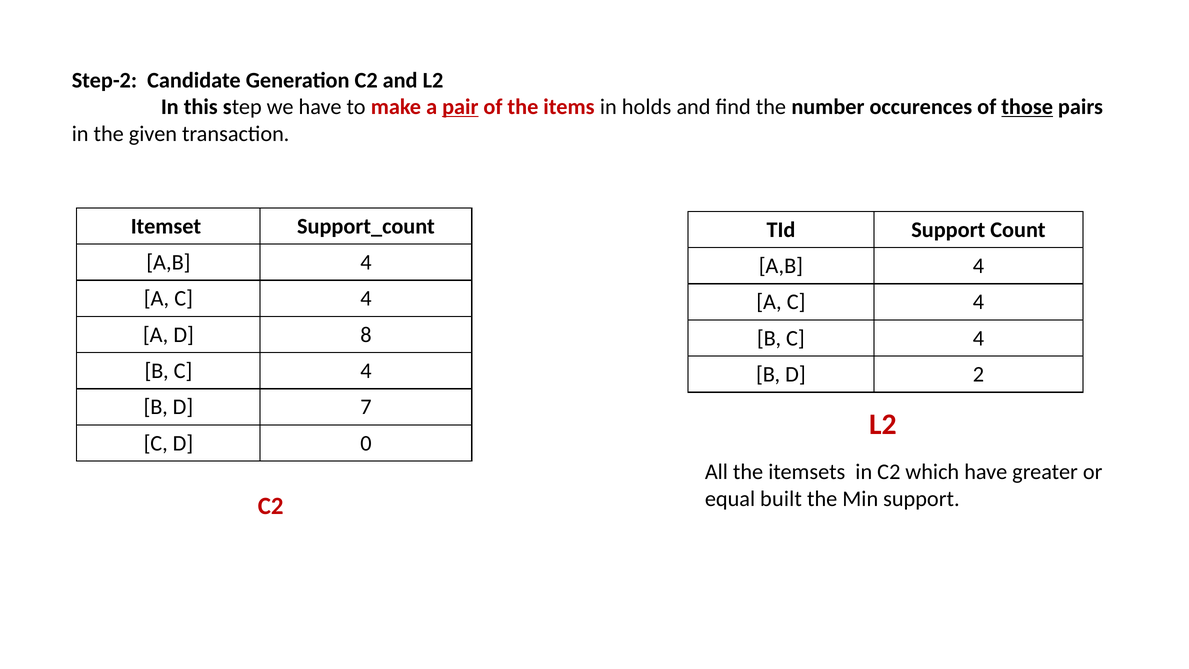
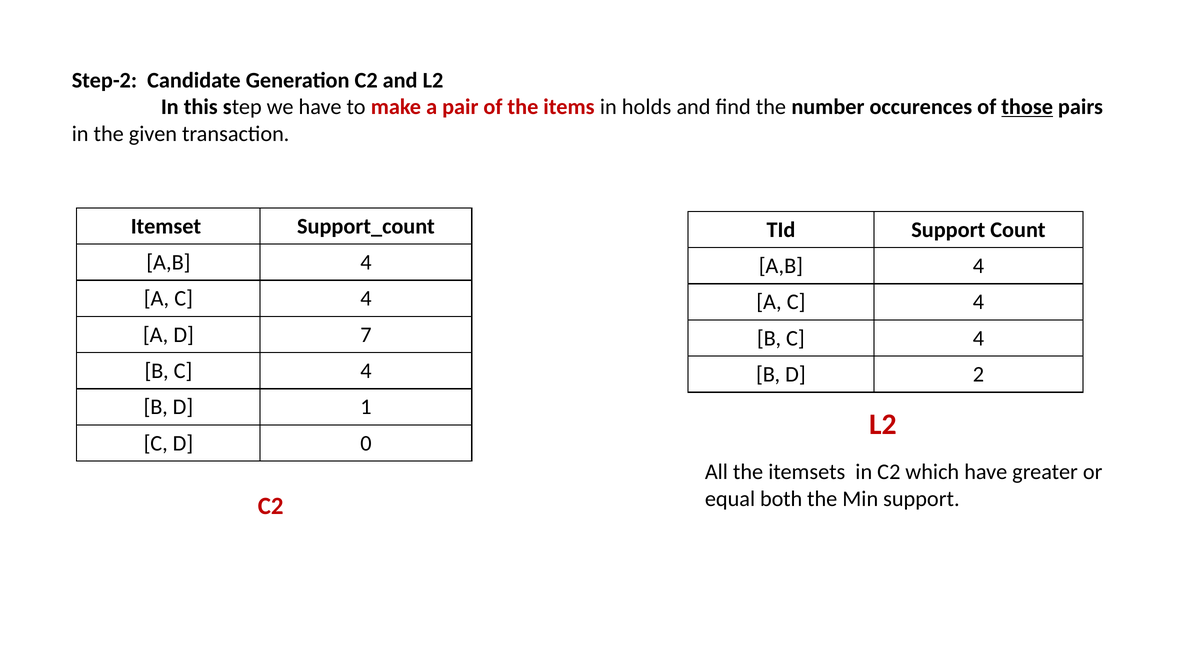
pair underline: present -> none (460, 107)
8: 8 -> 7 (366, 335)
7: 7 -> 1 (366, 407)
built: built -> both (781, 499)
